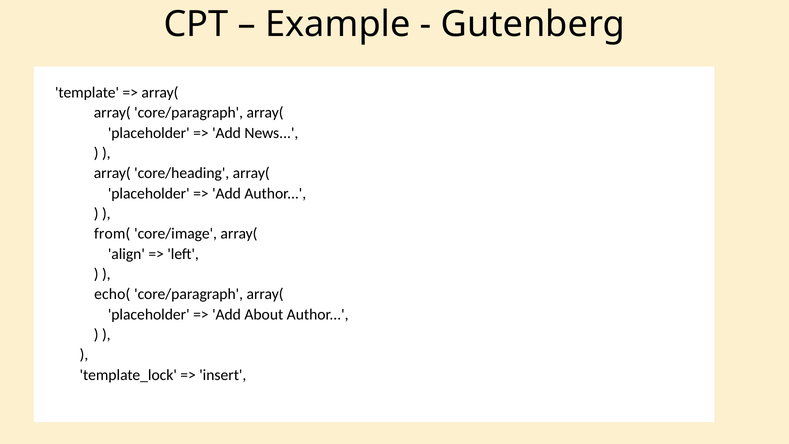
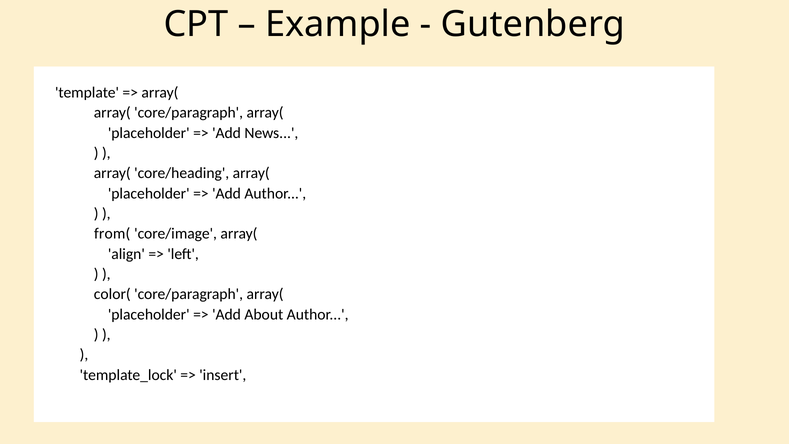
echo(: echo( -> color( (112, 294)
